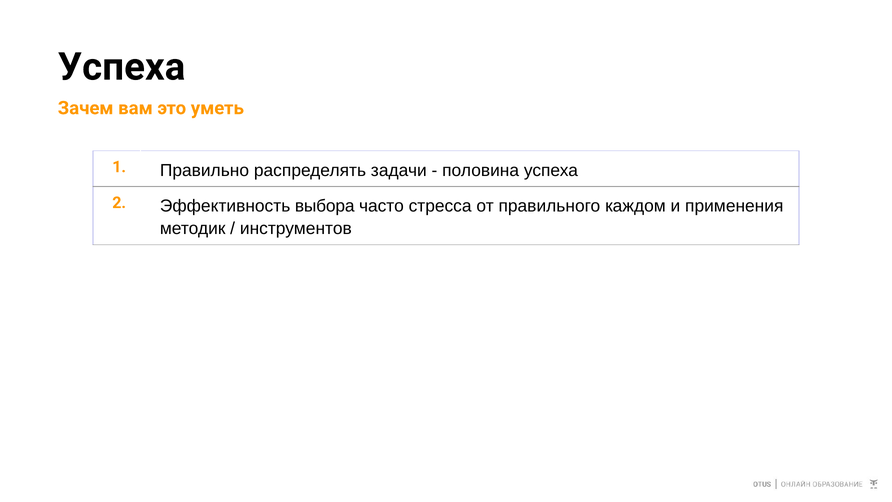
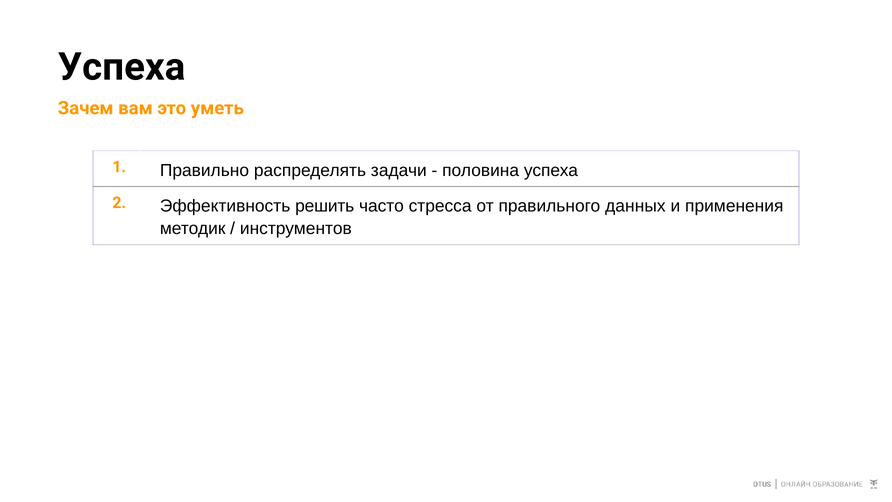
выбора: выбора -> решить (325, 206)
каждом: каждом -> данных (635, 206)
